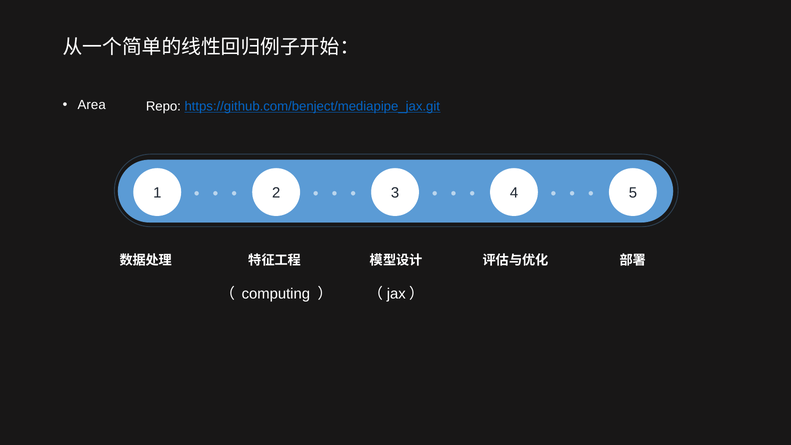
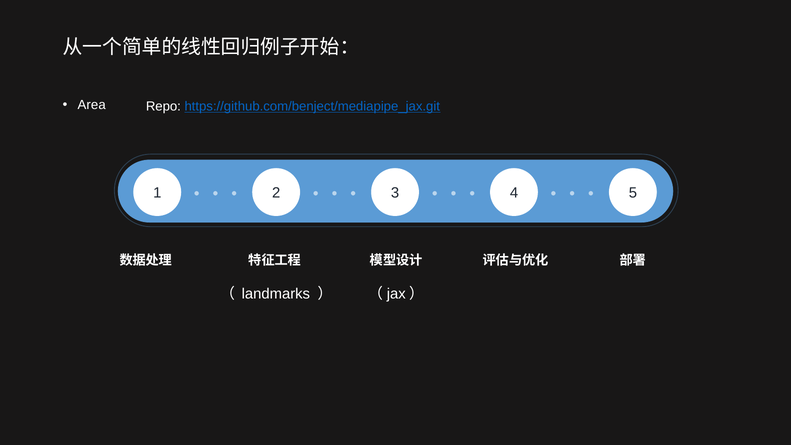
computing: computing -> landmarks (276, 294)
